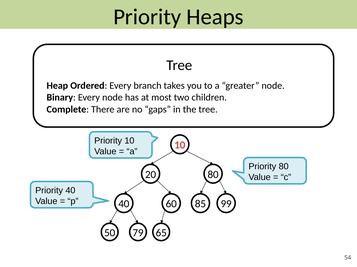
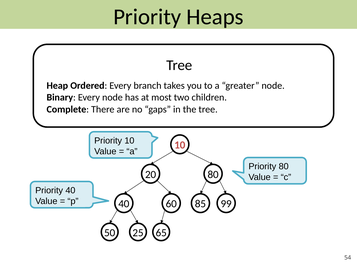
79: 79 -> 25 (138, 233)
